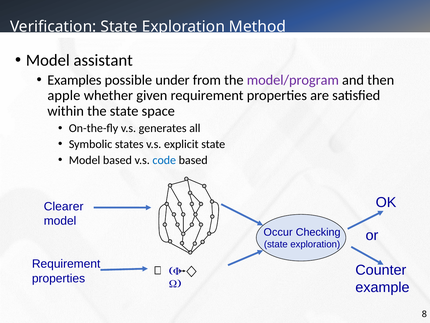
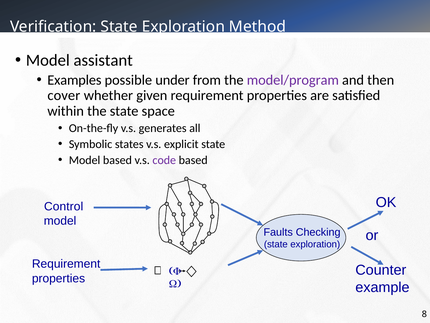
apple: apple -> cover (64, 95)
code colour: blue -> purple (164, 160)
Clearer: Clearer -> Control (64, 206)
Occur: Occur -> Faults (278, 232)
